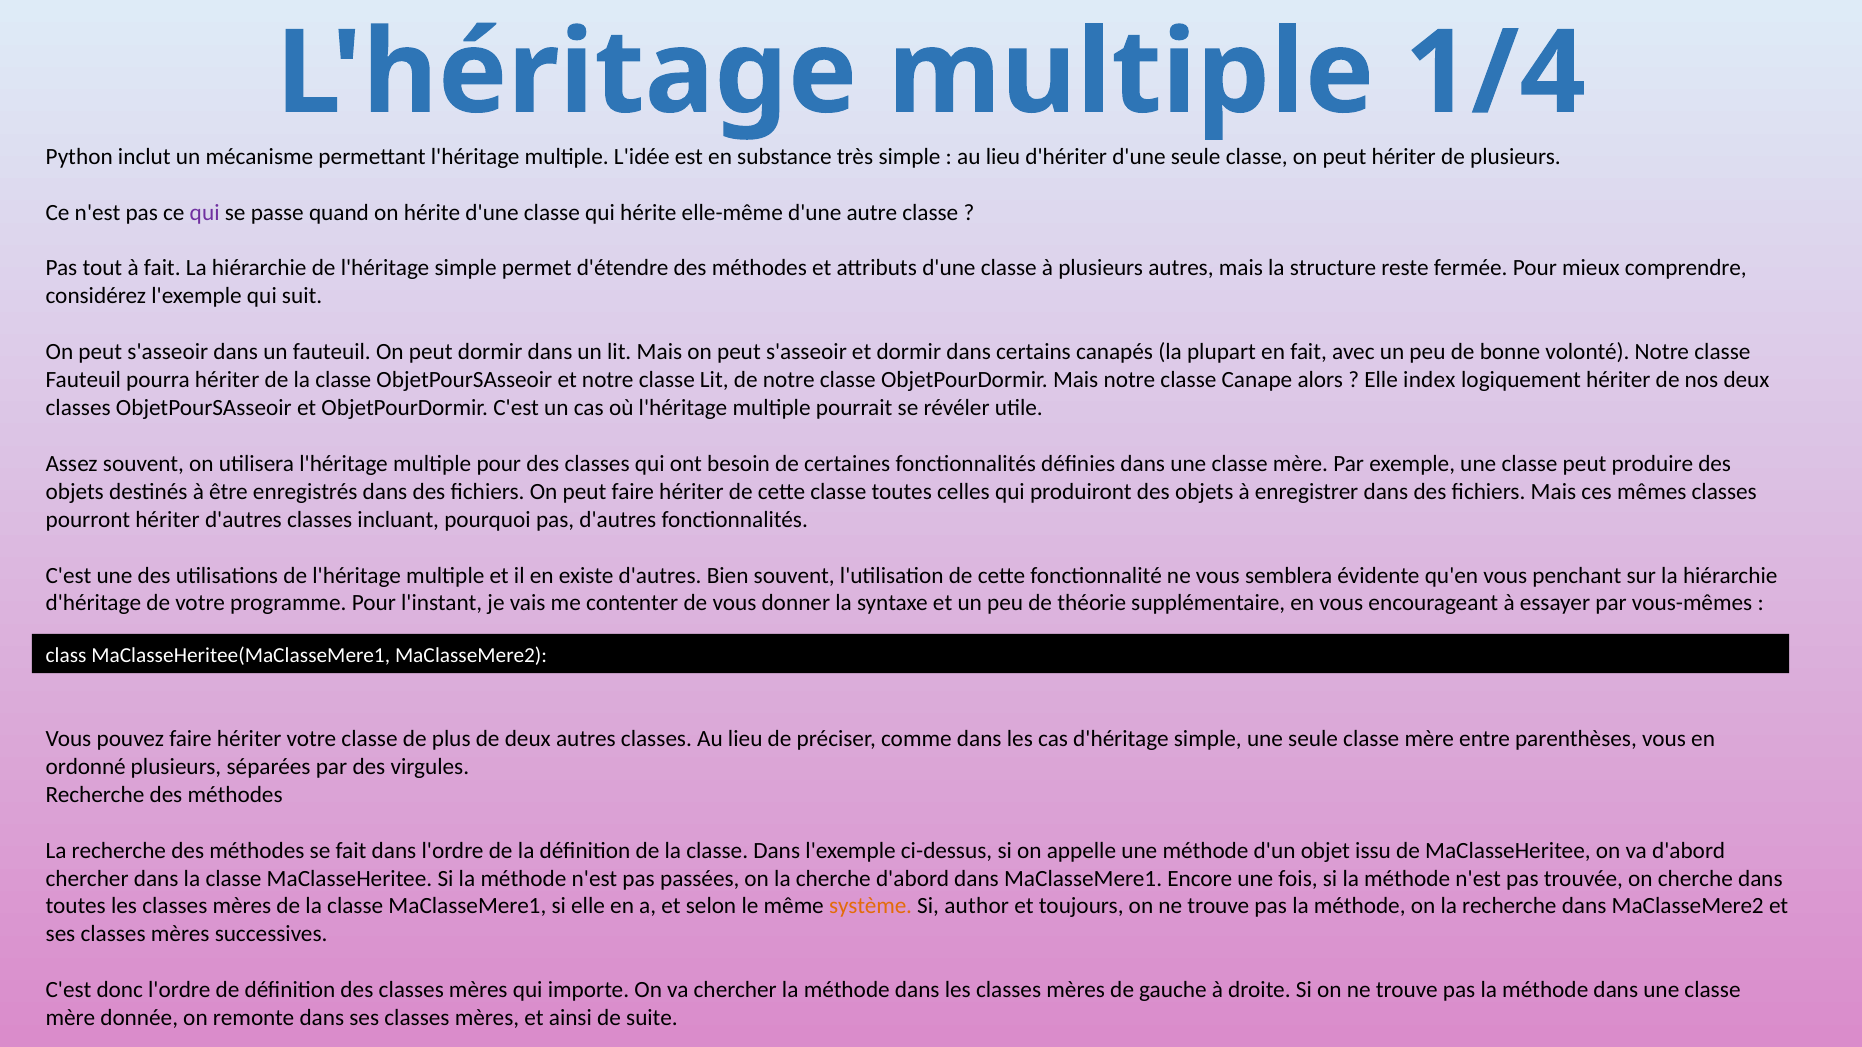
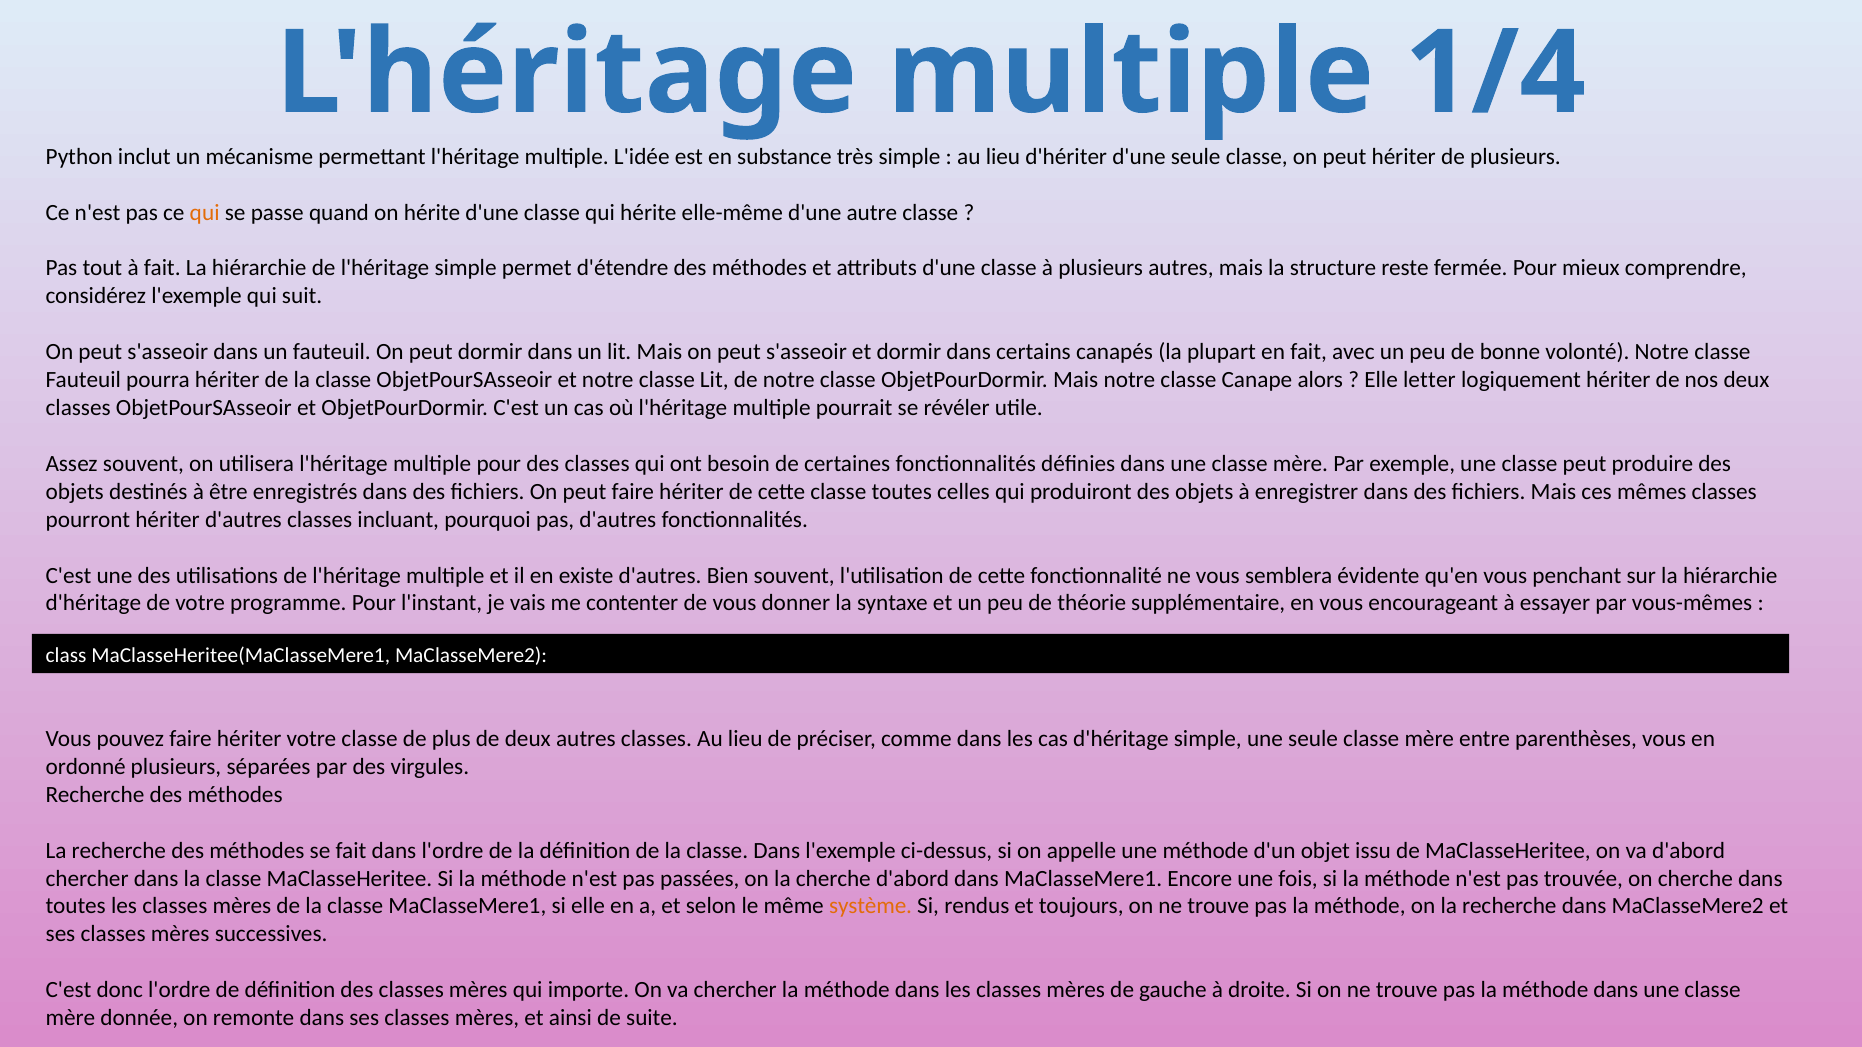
qui colour: purple -> orange (205, 212)
index: index -> letter (1429, 380)
author: author -> rendus (977, 907)
